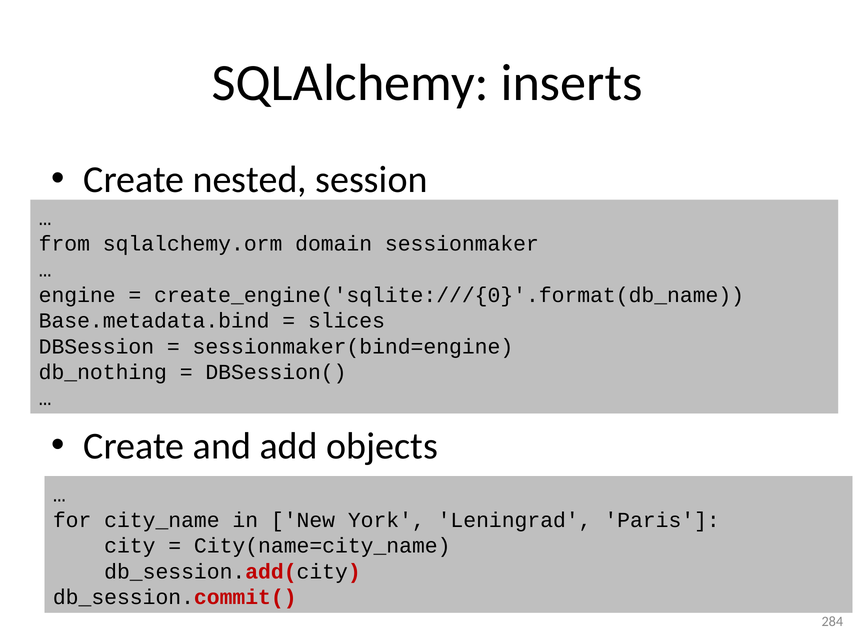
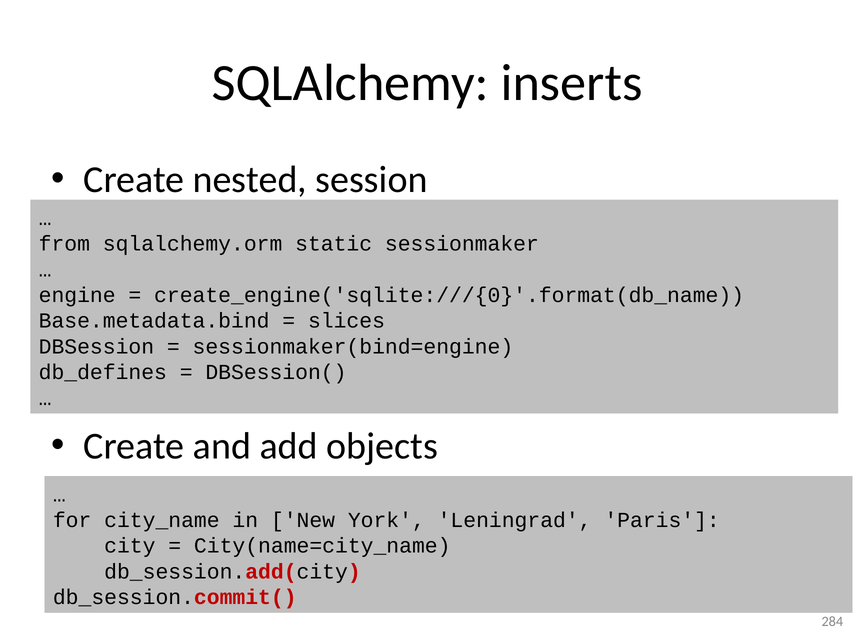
domain: domain -> static (334, 244)
db_nothing: db_nothing -> db_defines (103, 372)
